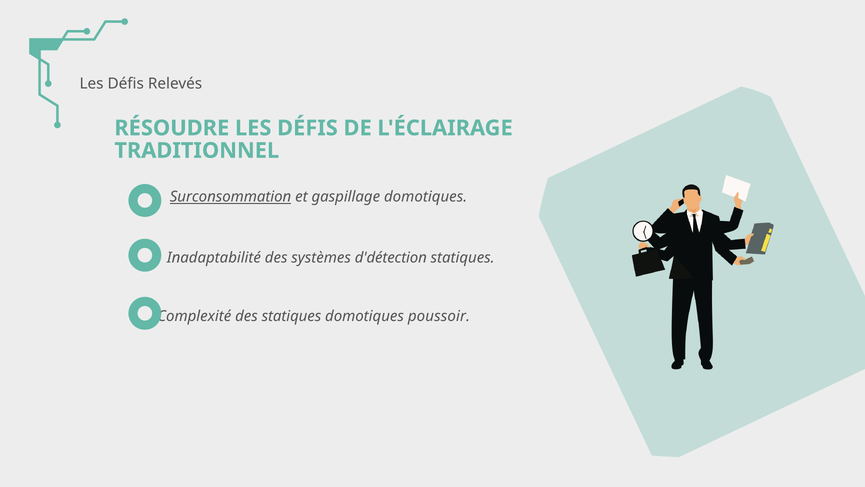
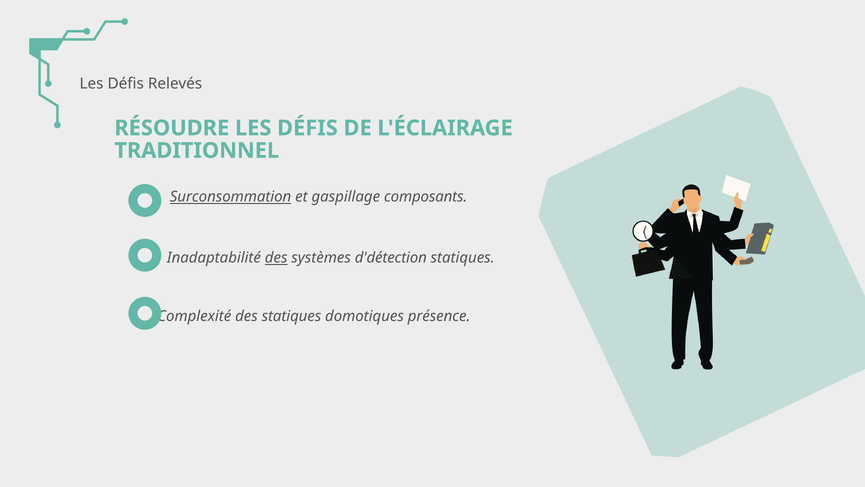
gaspillage domotiques: domotiques -> composants (426, 197)
des underline: none -> present (276, 258)
poussoir: poussoir -> présence (439, 316)
